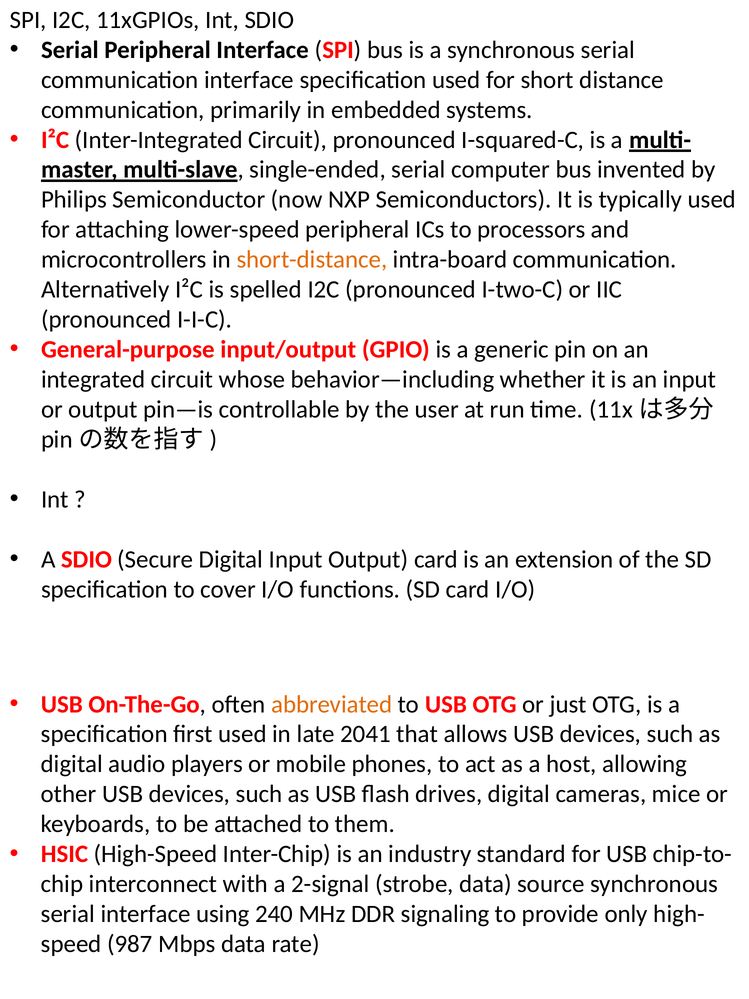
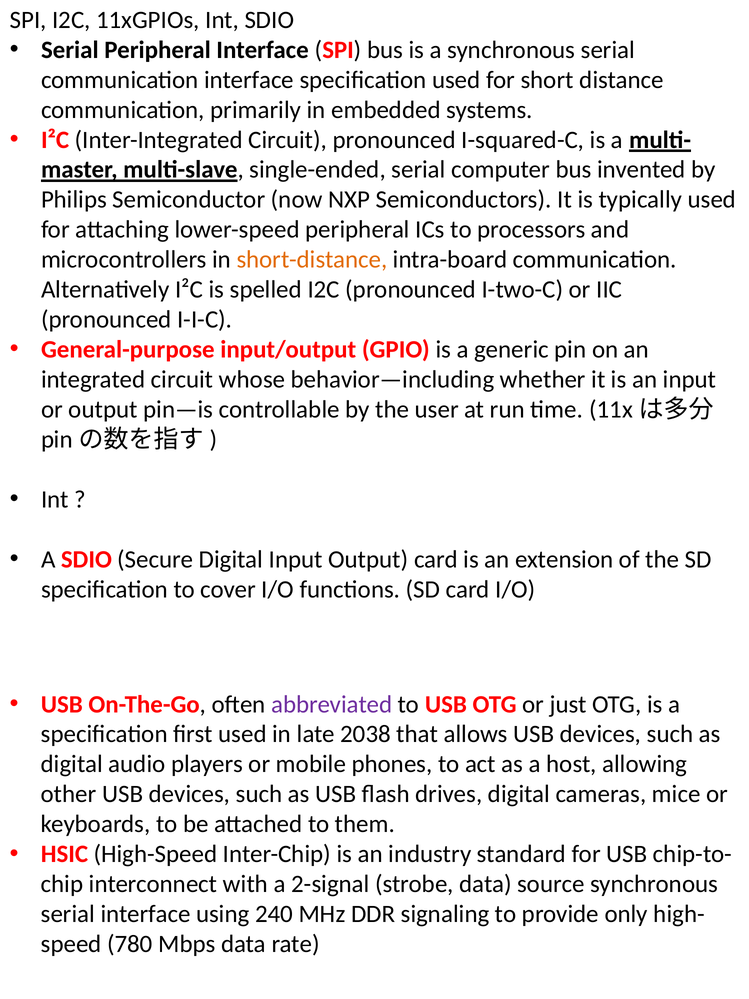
abbreviated colour: orange -> purple (332, 704)
2041: 2041 -> 2038 (366, 734)
987: 987 -> 780 (130, 944)
